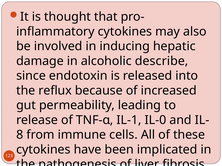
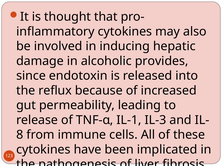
describe: describe -> provides (162, 61)
IL-0: IL-0 -> IL-3 (155, 120)
